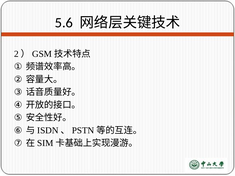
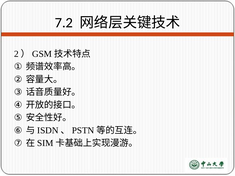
5.6: 5.6 -> 7.2 (64, 23)
